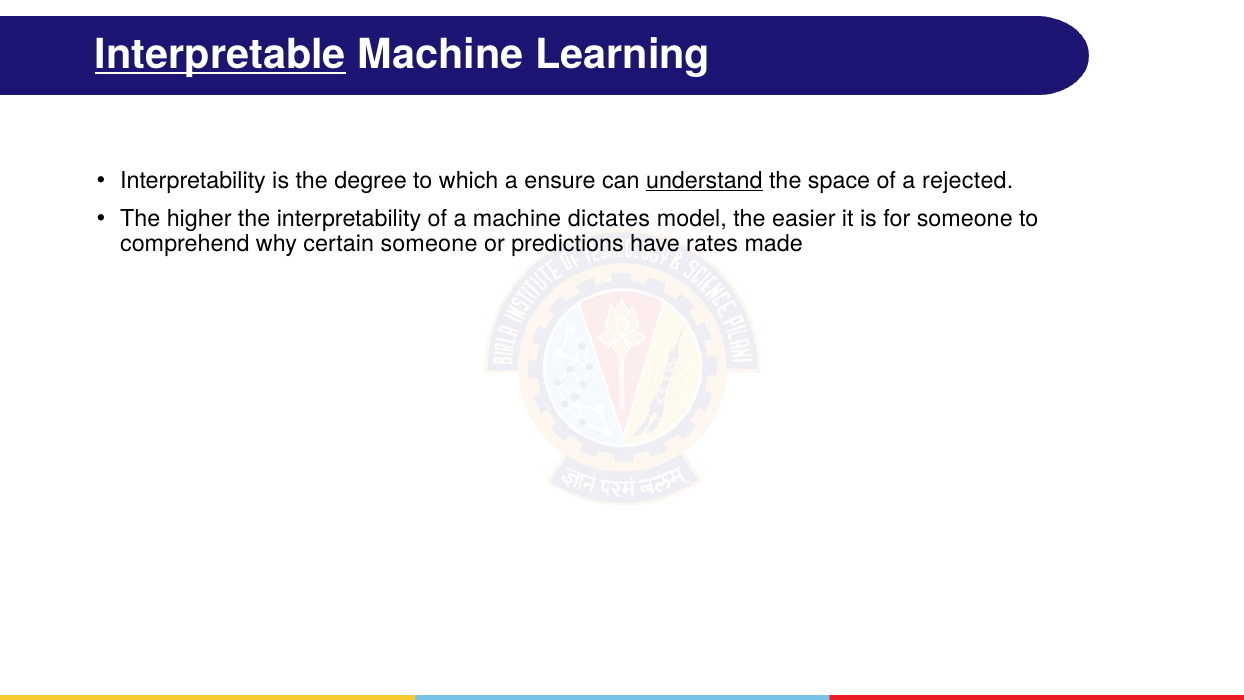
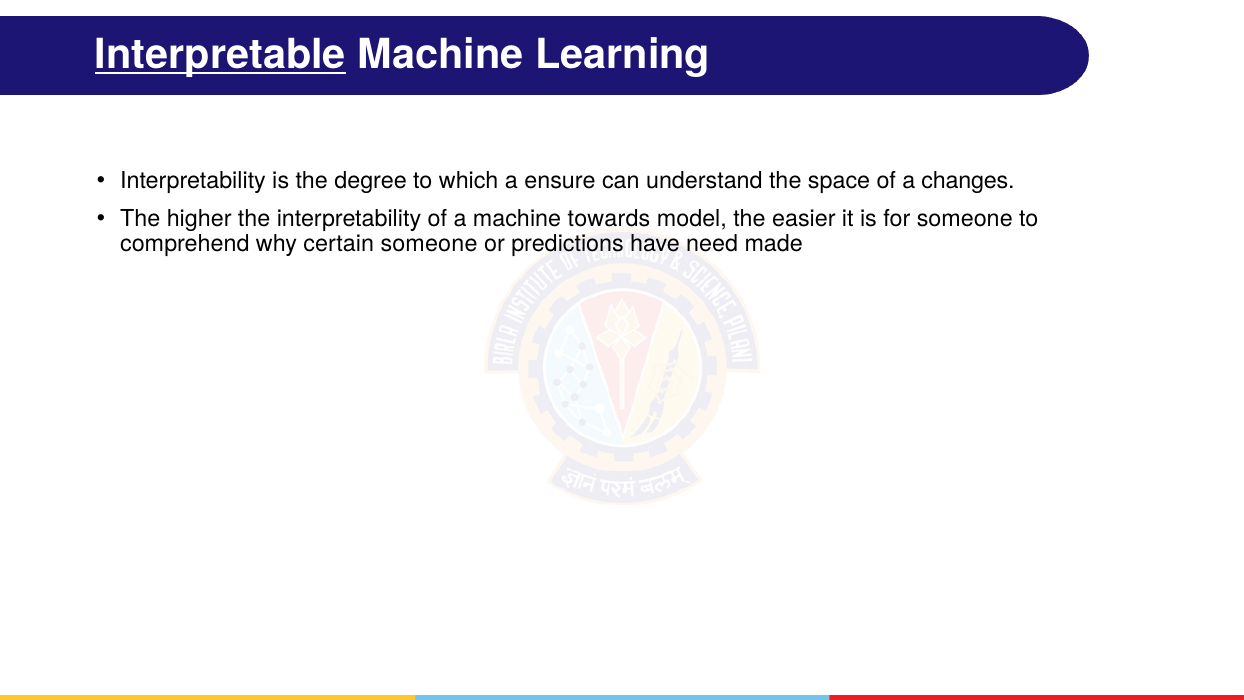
understand underline: present -> none (704, 180)
rejected: rejected -> changes (968, 180)
dictates: dictates -> towards (609, 219)
rates: rates -> need (712, 244)
